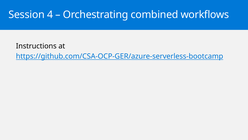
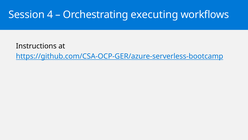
combined: combined -> executing (154, 15)
